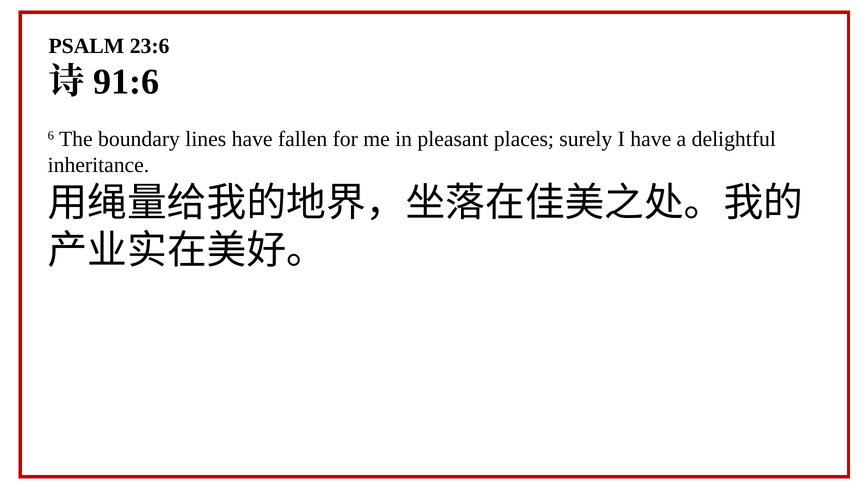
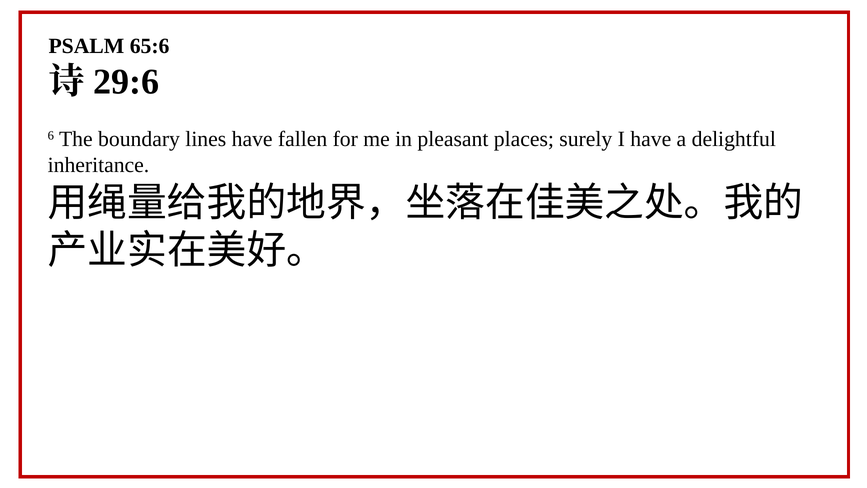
23:6: 23:6 -> 65:6 (150, 46)
91:6: 91:6 -> 29:6 (126, 82)
